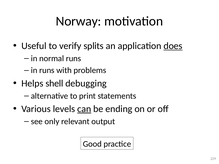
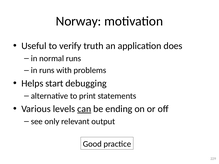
splits: splits -> truth (94, 46)
does underline: present -> none (173, 46)
shell: shell -> start (54, 83)
